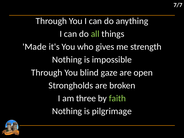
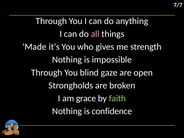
all colour: light green -> pink (95, 34)
three: three -> grace (86, 98)
pilgrimage: pilgrimage -> confidence (112, 111)
